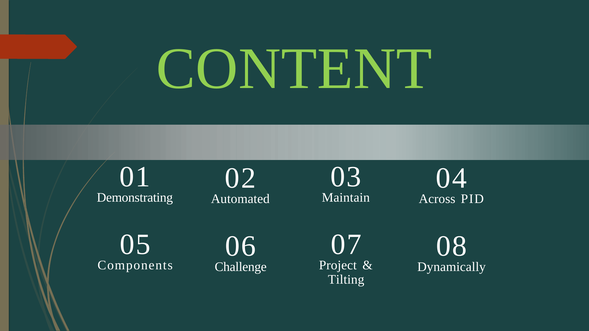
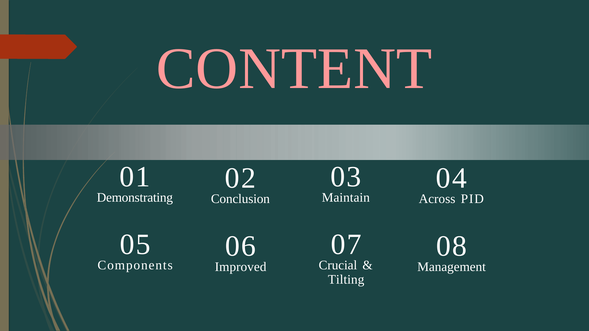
CONTENT colour: light green -> pink (294, 69)
Automated: Automated -> Conclusion (240, 199)
Project: Project -> Crucial (338, 266)
Challenge: Challenge -> Improved (241, 267)
Dynamically: Dynamically -> Management (452, 267)
